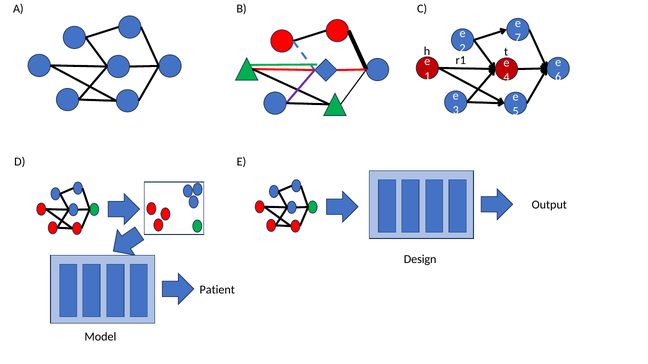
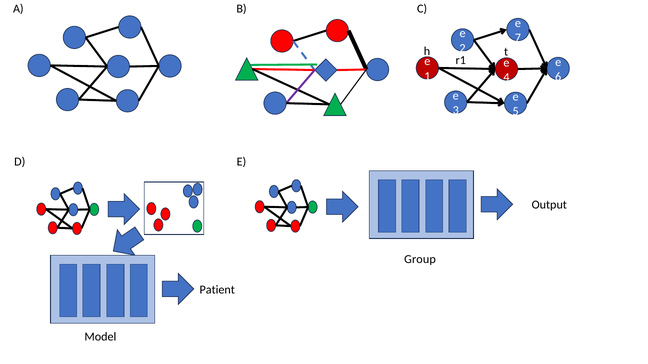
Design: Design -> Group (420, 260)
